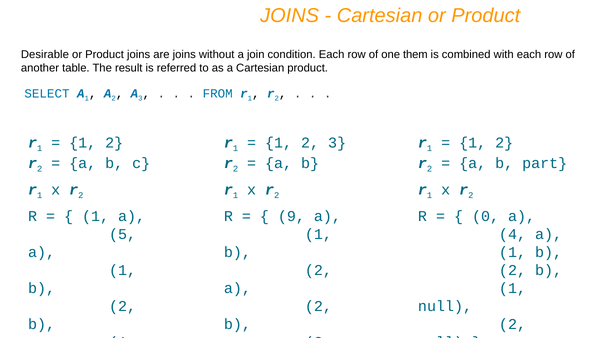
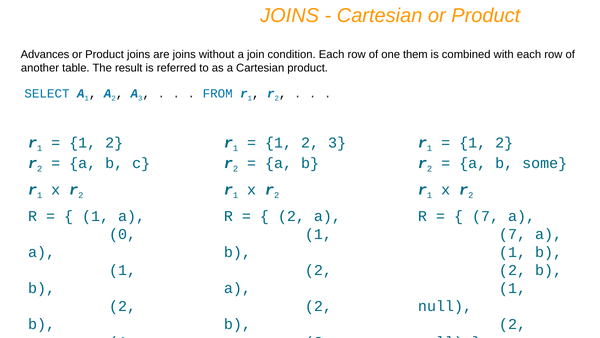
Desirable: Desirable -> Advances (45, 55)
part: part -> some (545, 163)
9: 9 -> 2 (291, 216)
0: 0 -> 7 (486, 216)
5: 5 -> 0 (123, 234)
4: 4 -> 7 (513, 234)
